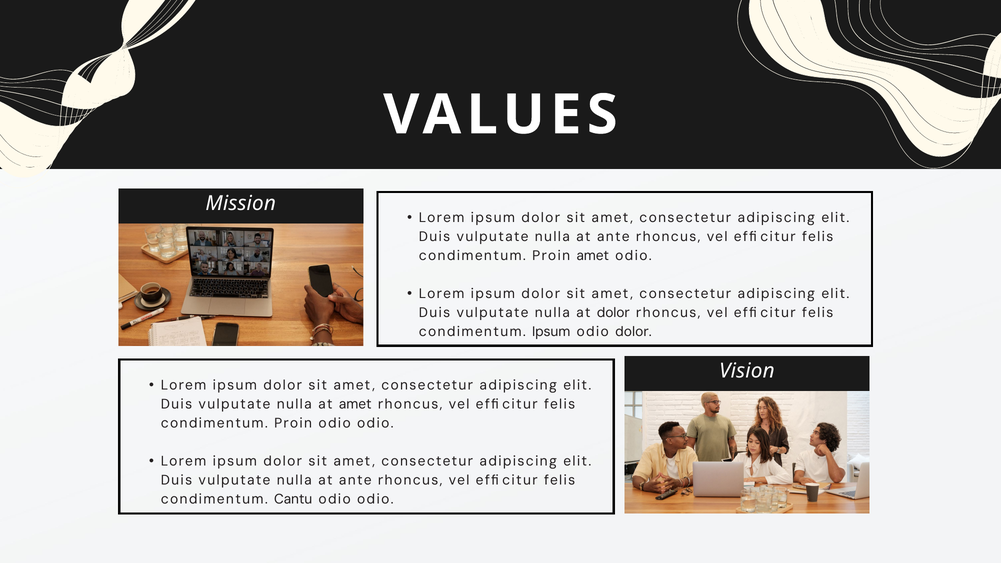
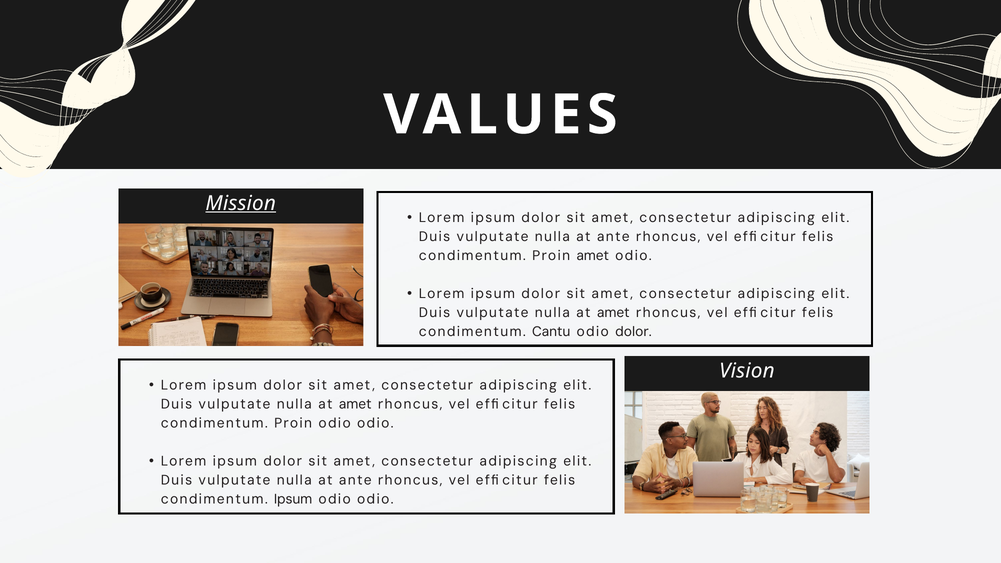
Mission underline: none -> present (241, 203)
dolor: dolor -> amet (613, 313)
condimentum Ipsum: Ipsum -> Cantu (551, 332)
condimentum Cantu: Cantu -> Ipsum (293, 499)
